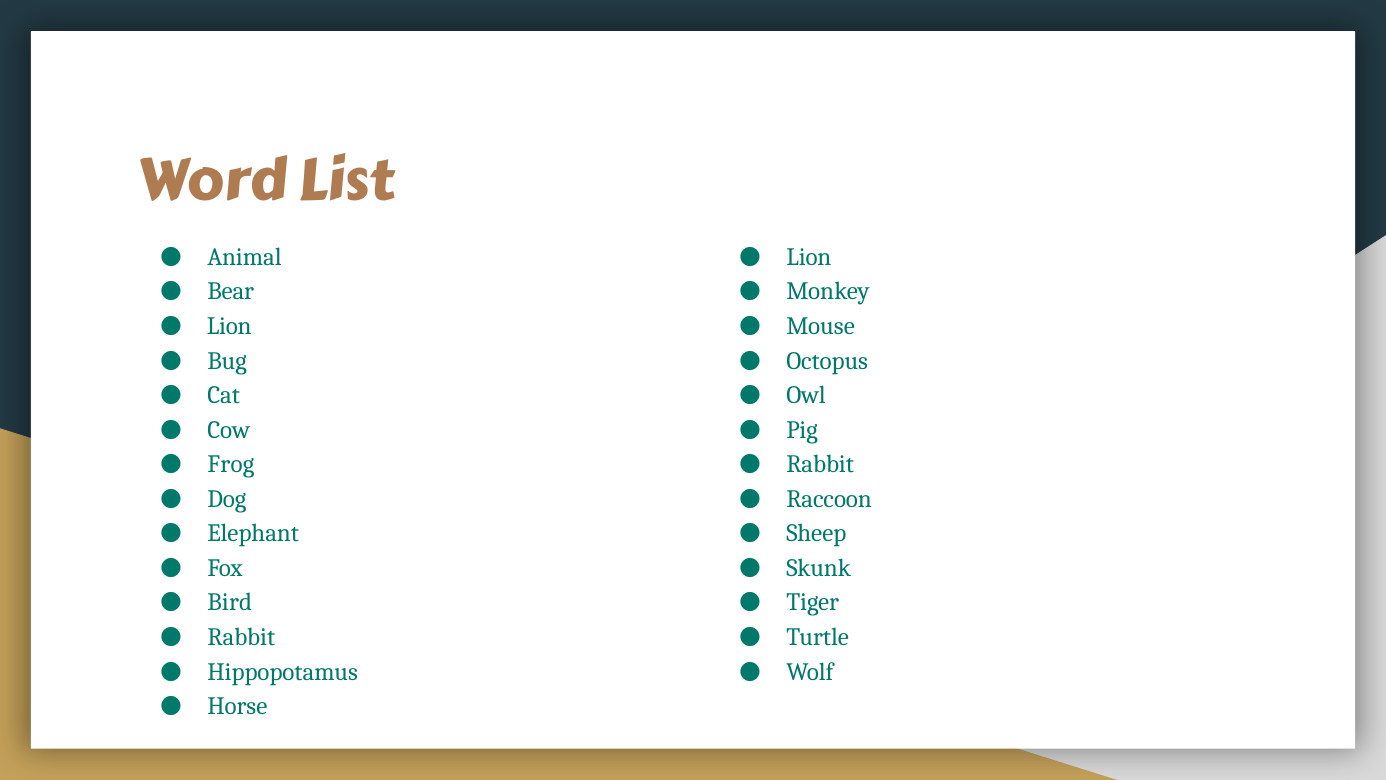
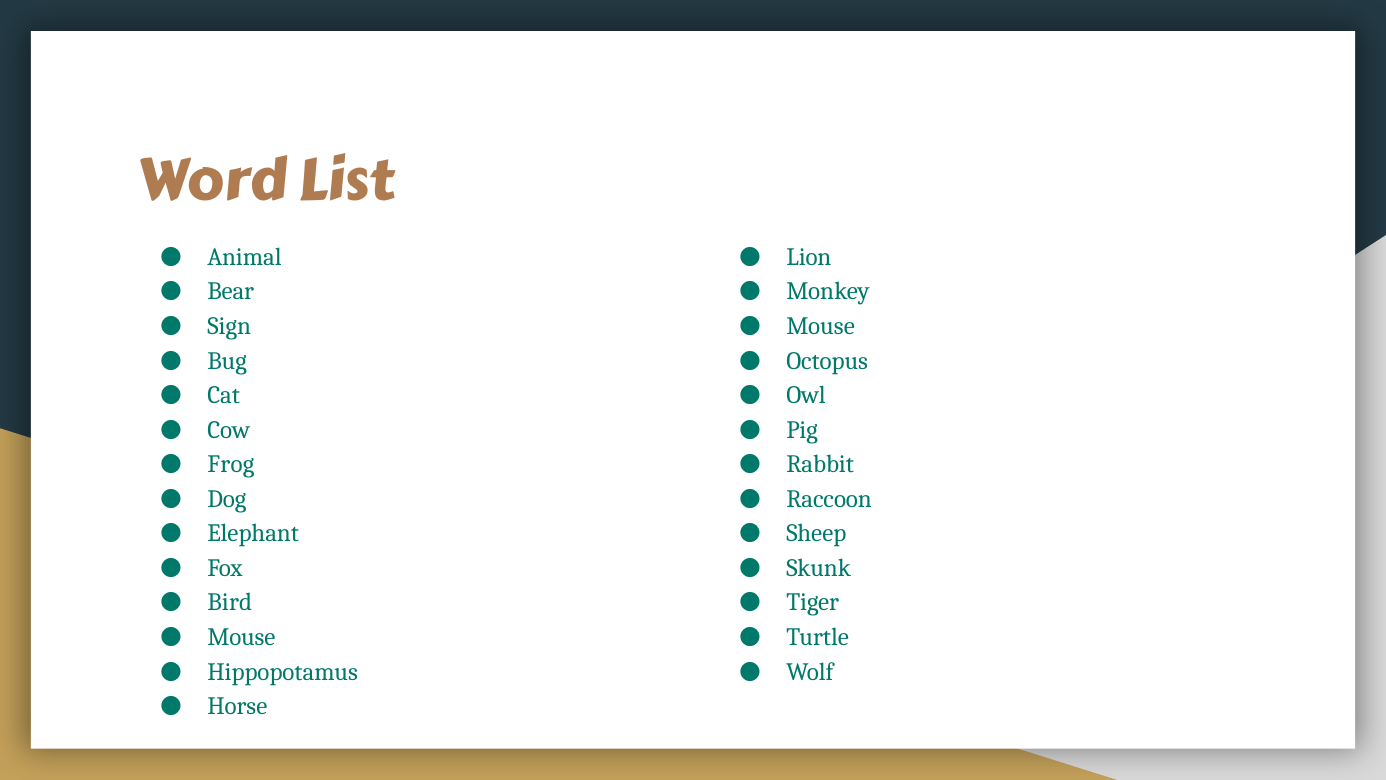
Lion: Lion -> Sign (229, 326)
Rabbit: Rabbit -> Mouse (241, 637)
